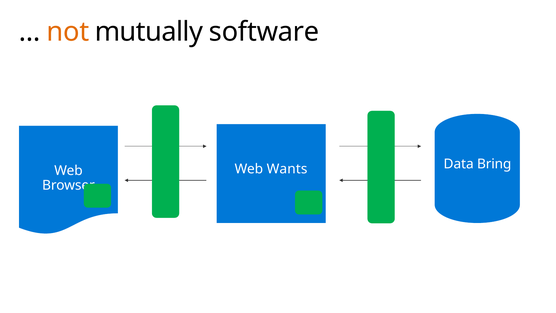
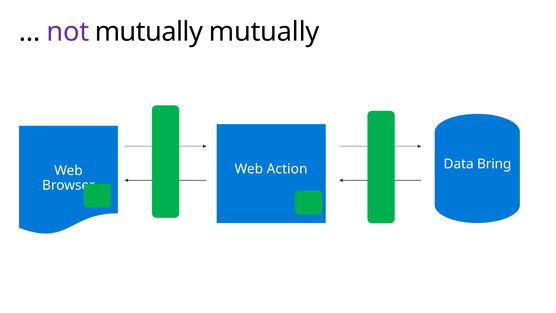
not colour: orange -> purple (68, 32)
mutually software: software -> mutually (264, 32)
Wants: Wants -> Action (287, 169)
